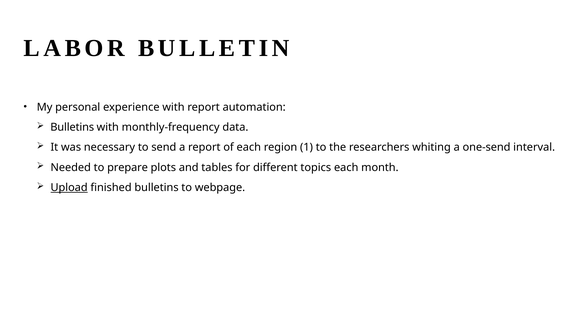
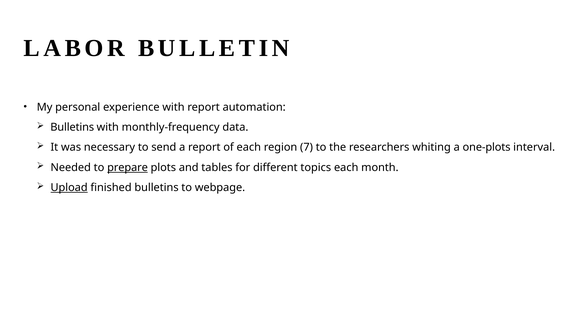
1: 1 -> 7 (306, 147)
one-send: one-send -> one-plots (487, 147)
prepare underline: none -> present (128, 168)
